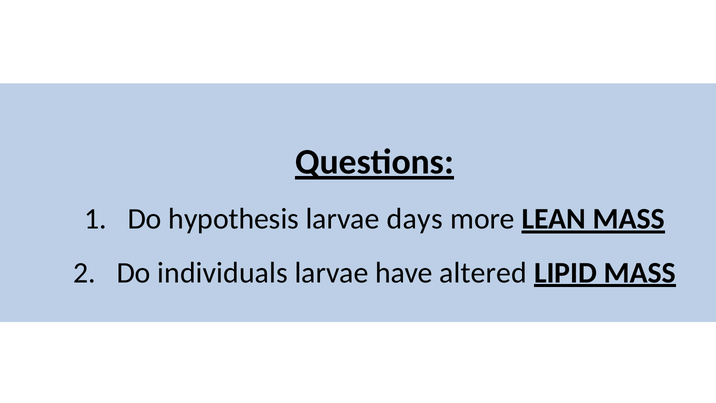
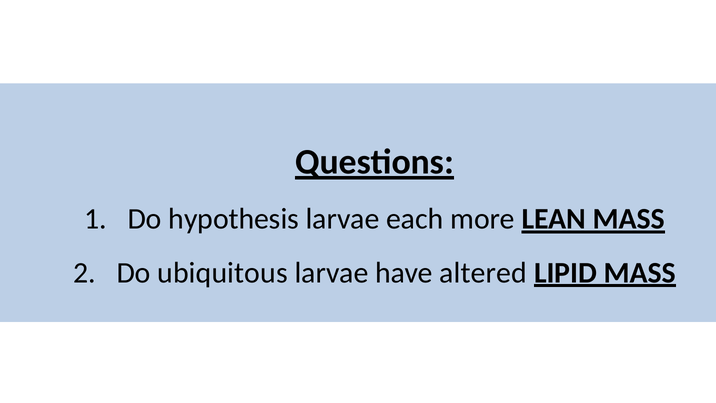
days: days -> each (415, 219)
individuals: individuals -> ubiquitous (223, 273)
